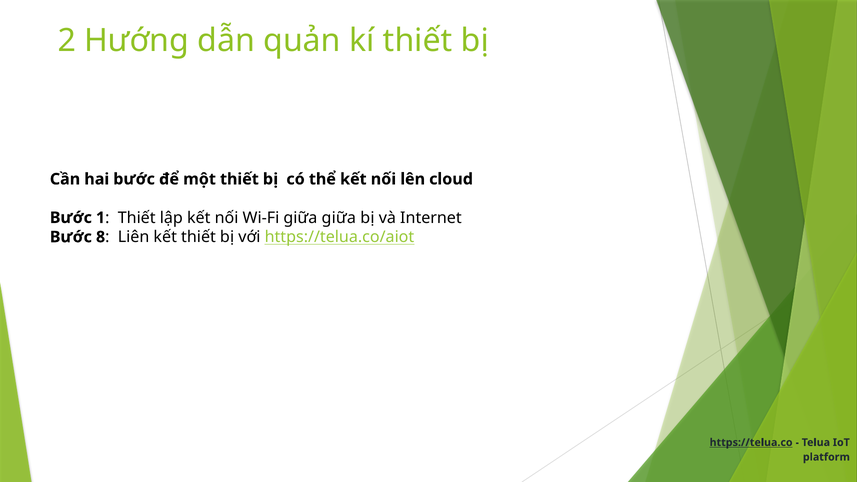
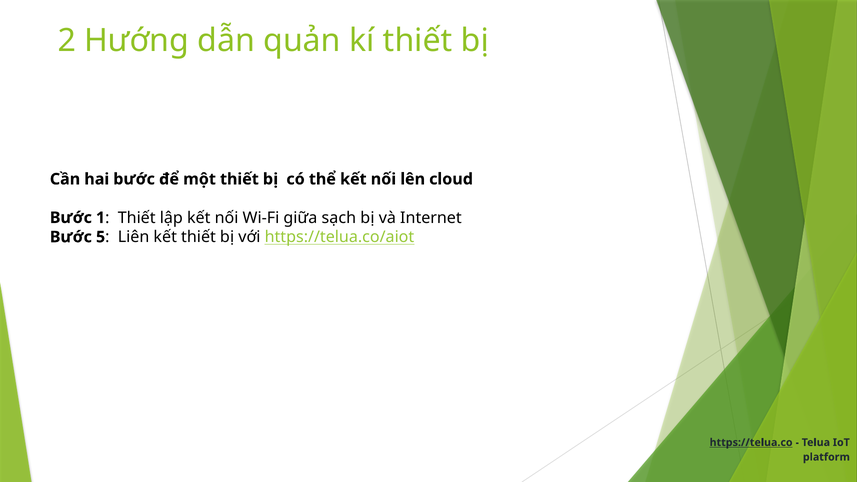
giữa giữa: giữa -> sạch (339, 218)
8: 8 -> 5 (101, 237)
